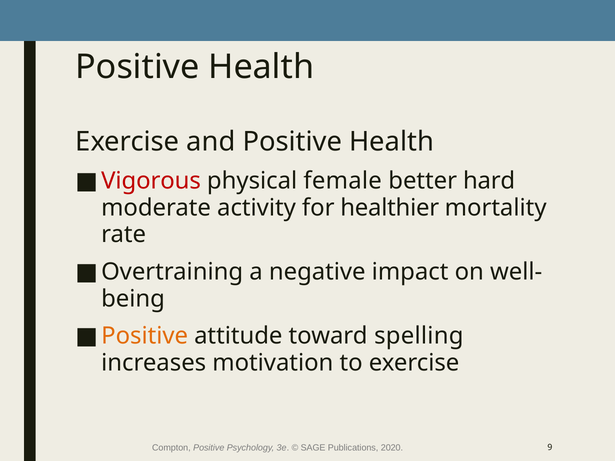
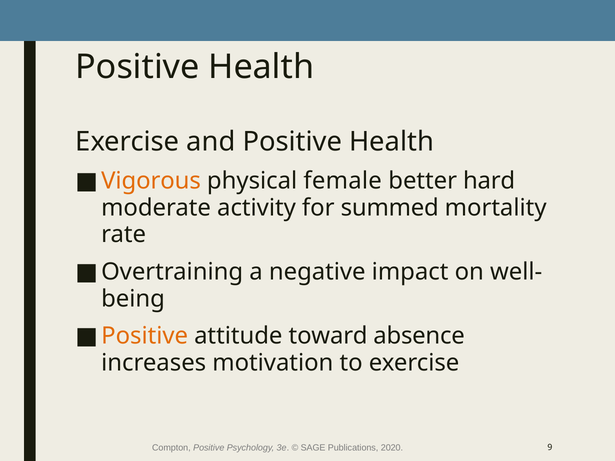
Vigorous colour: red -> orange (151, 181)
healthier: healthier -> summed (390, 208)
spelling: spelling -> absence (419, 336)
